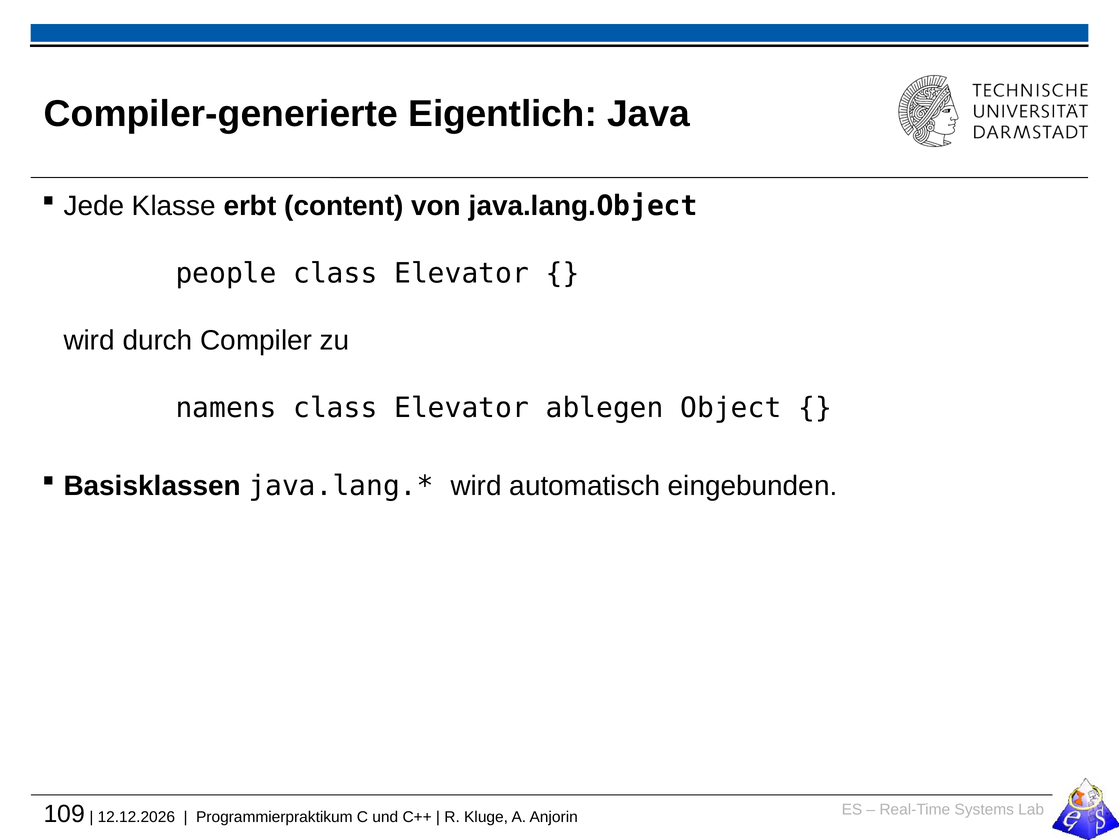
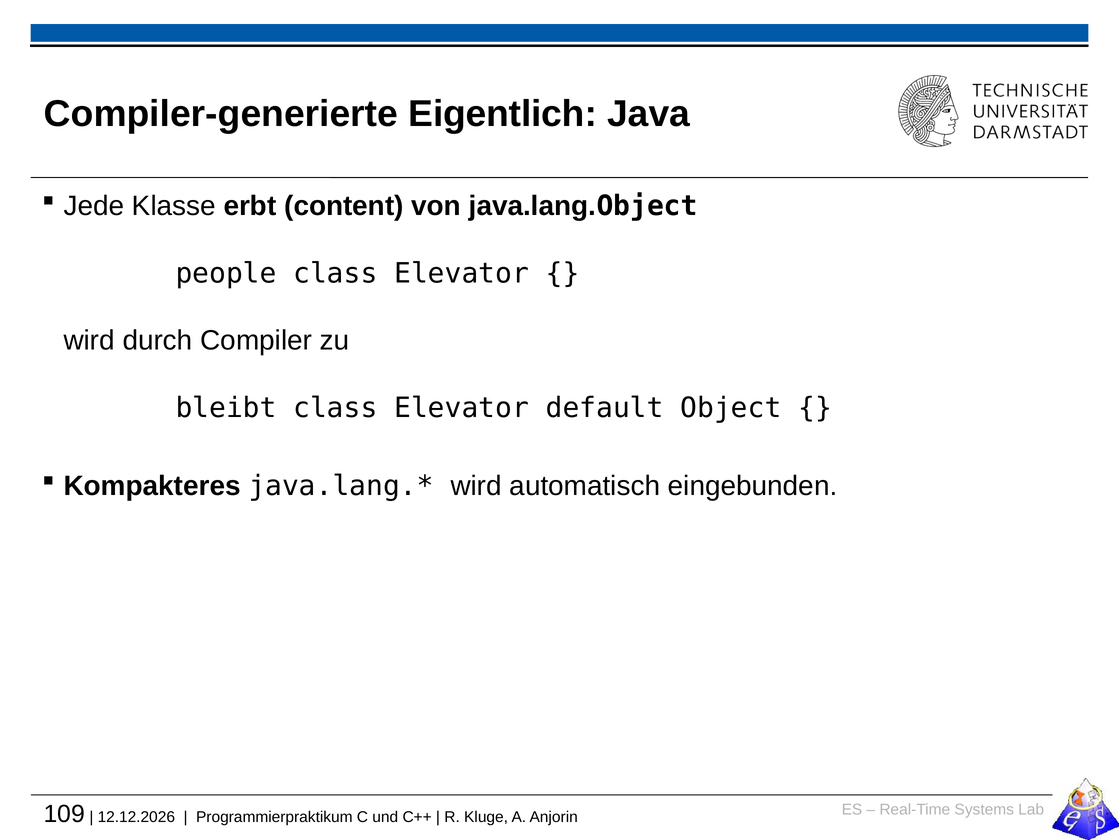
namens: namens -> bleibt (226, 407)
ablegen: ablegen -> default (605, 407)
Basisklassen: Basisklassen -> Kompakteres (152, 486)
